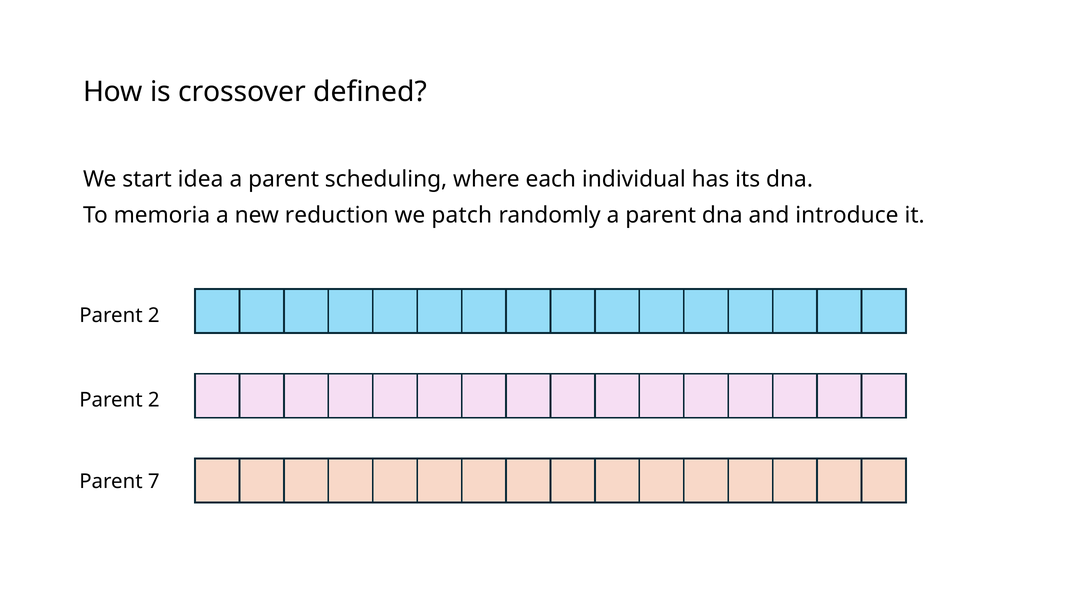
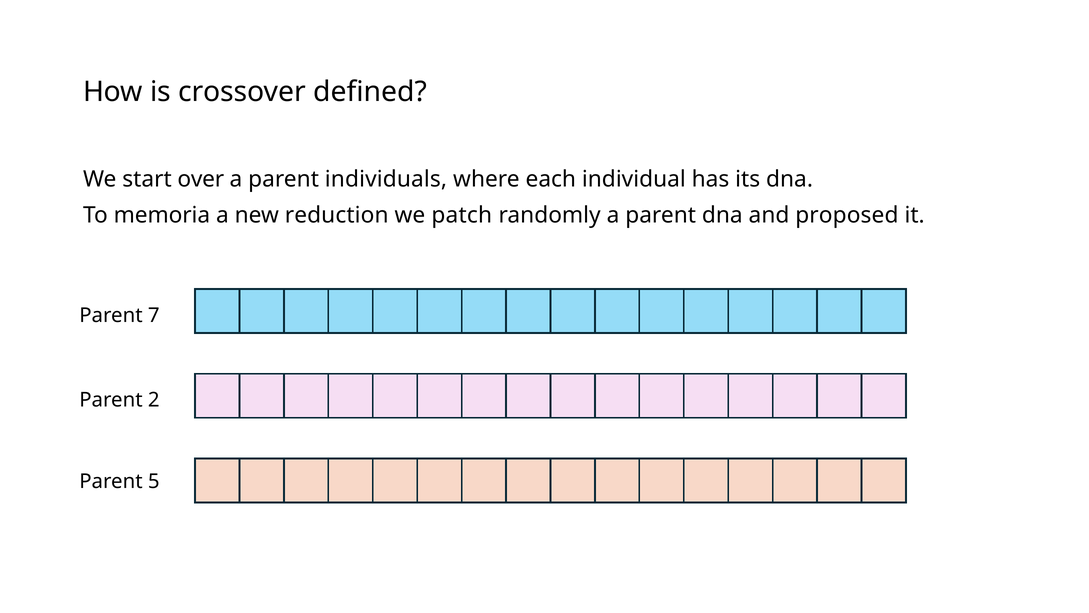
idea: idea -> over (201, 179)
scheduling: scheduling -> individuals (386, 179)
introduce: introduce -> proposed (847, 215)
2: 2 -> 7 (154, 315)
7: 7 -> 5 (154, 481)
